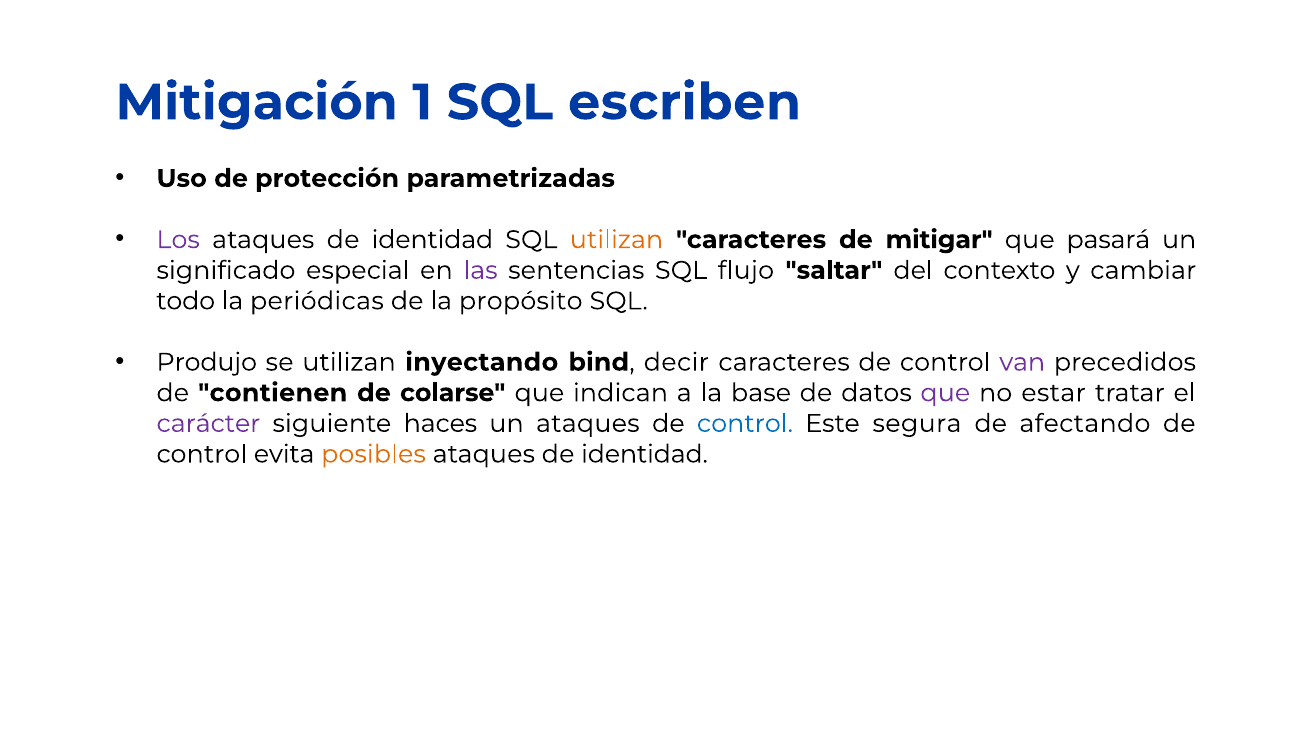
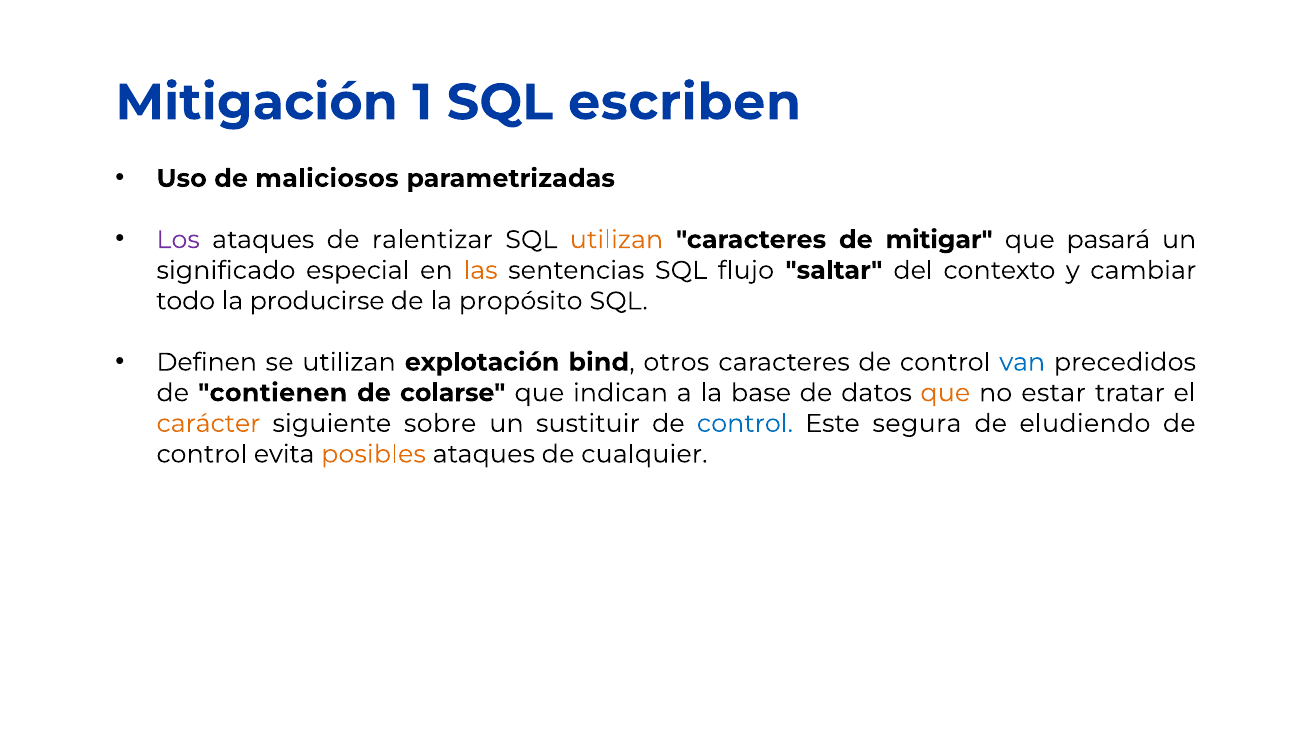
protección: protección -> maliciosos (327, 178)
identidad: identidad -> ralentizar (432, 240)
las colour: purple -> orange (480, 270)
periódicas: periódicas -> producirse (317, 301)
Produjo: Produjo -> Definen (207, 362)
inyectando: inyectando -> explotación (482, 362)
decir: decir -> otros (676, 362)
van colour: purple -> blue (1022, 362)
que colour: purple -> orange (945, 393)
carácter colour: purple -> orange (208, 424)
haces: haces -> sobre (440, 424)
un ataques: ataques -> sustituir (588, 424)
afectando: afectando -> eludiendo (1085, 424)
identidad: identidad -> cualquier (644, 454)
